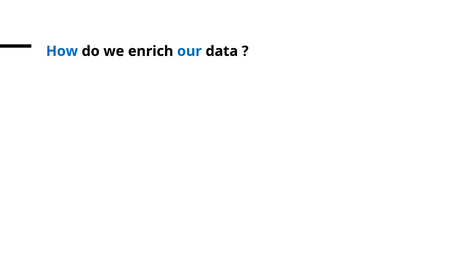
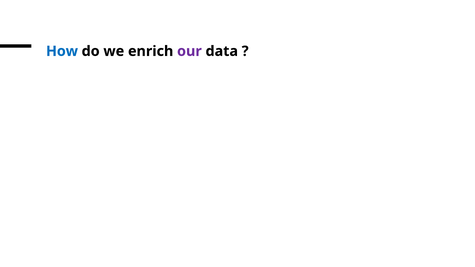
our colour: blue -> purple (189, 51)
